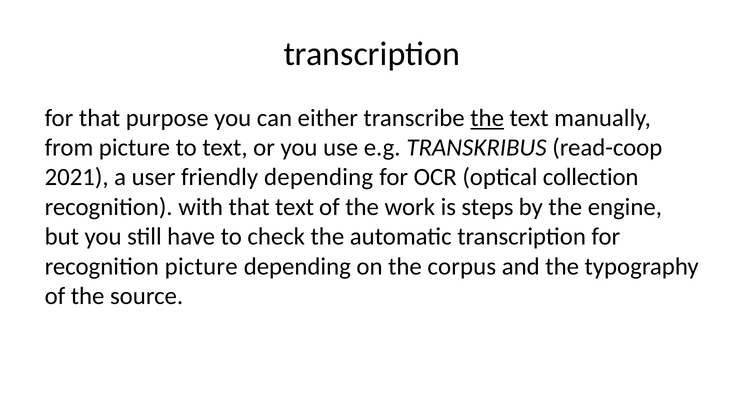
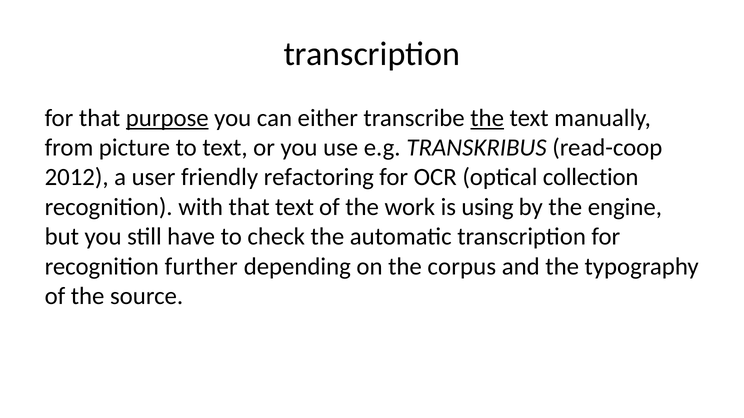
purpose underline: none -> present (167, 118)
2021: 2021 -> 2012 (77, 178)
friendly depending: depending -> refactoring (319, 178)
steps: steps -> using (487, 207)
recognition picture: picture -> further (201, 267)
